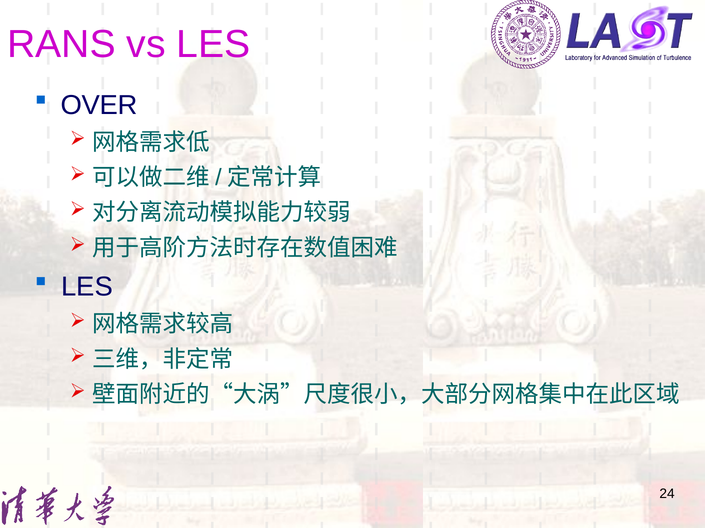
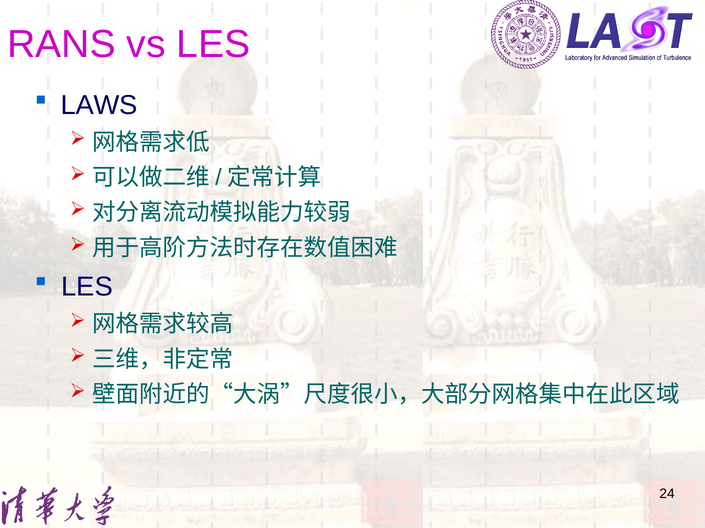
OVER: OVER -> LAWS (99, 105)
